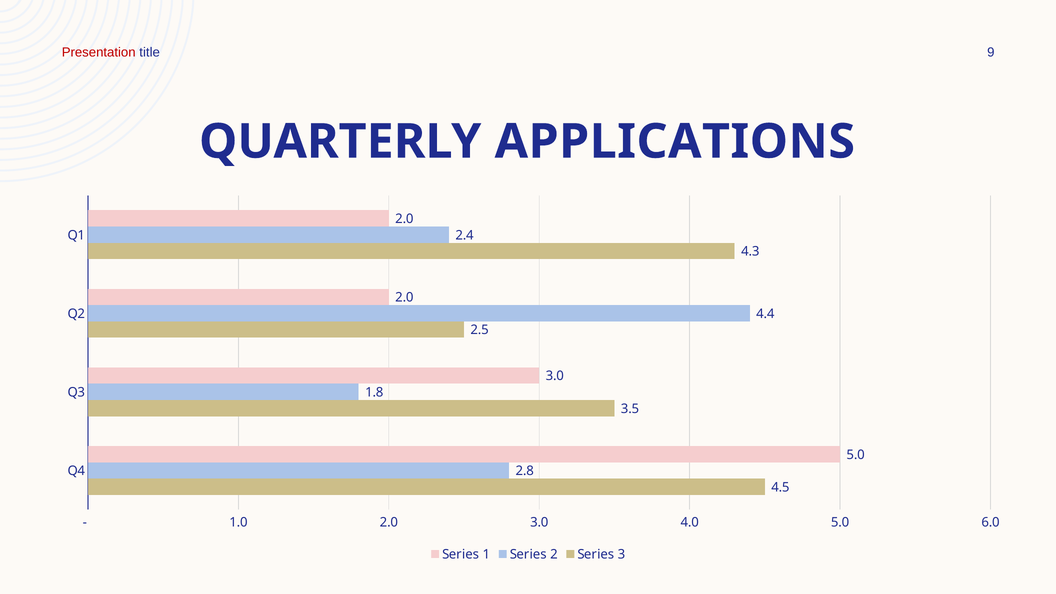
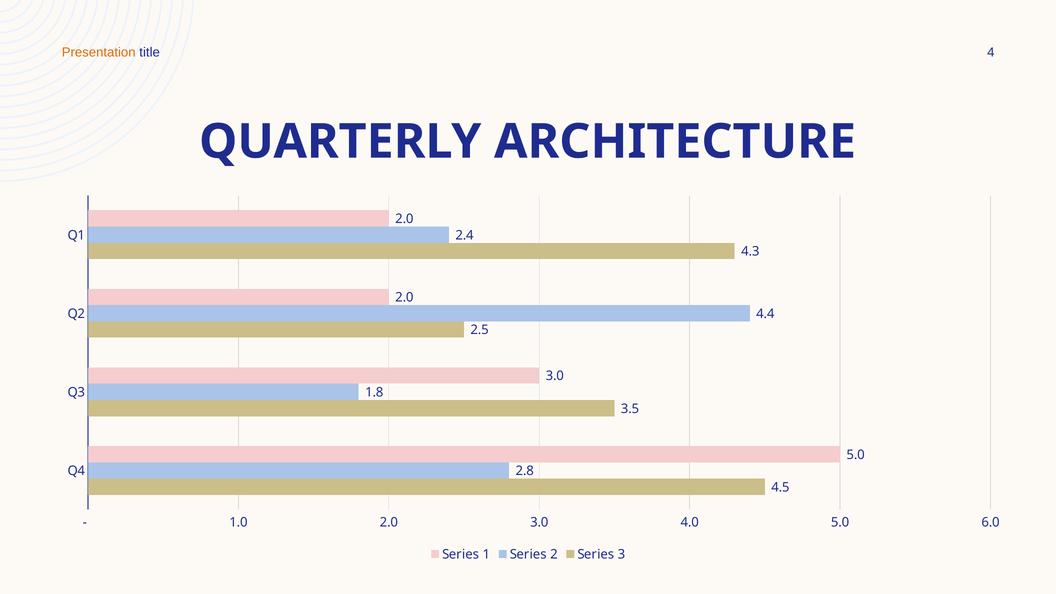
Presentation colour: red -> orange (99, 52)
9: 9 -> 4 (991, 52)
APPLICATIONS: APPLICATIONS -> ARCHITECTURE (675, 142)
